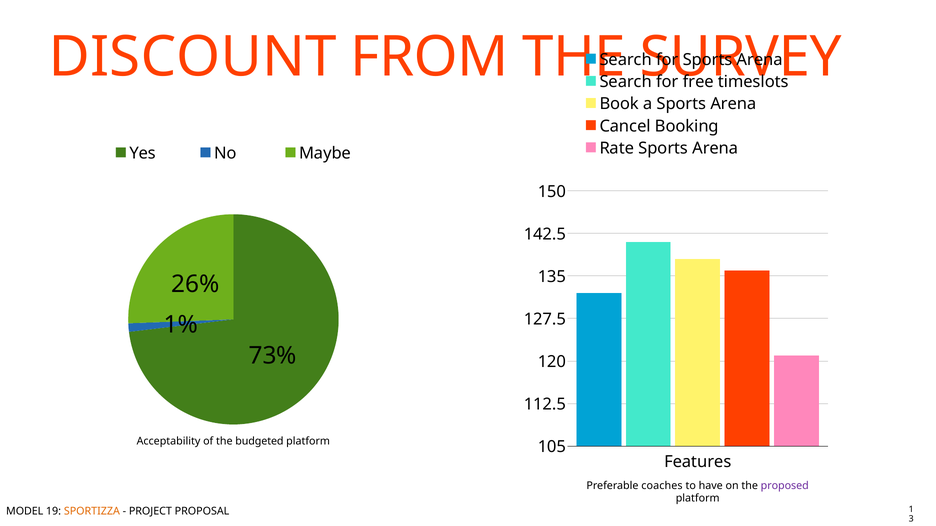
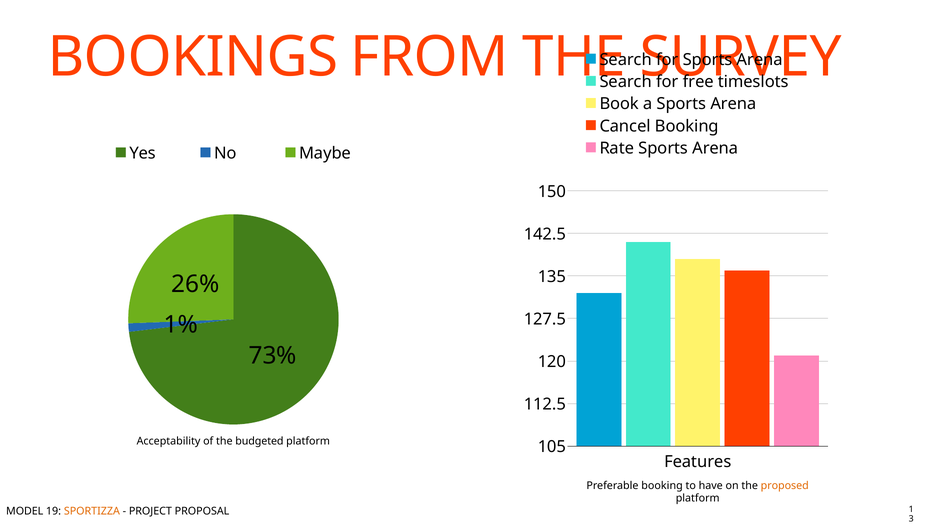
DISCOUNT: DISCOUNT -> BOOKINGS (193, 57)
Preferable coaches: coaches -> booking (662, 486)
proposed colour: purple -> orange (785, 486)
